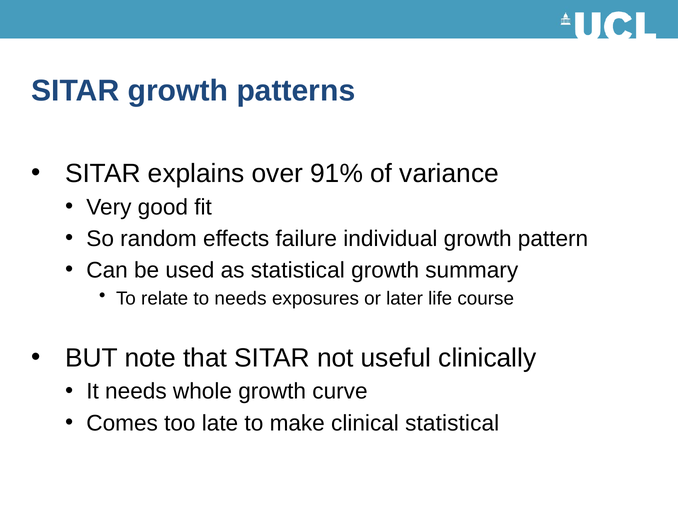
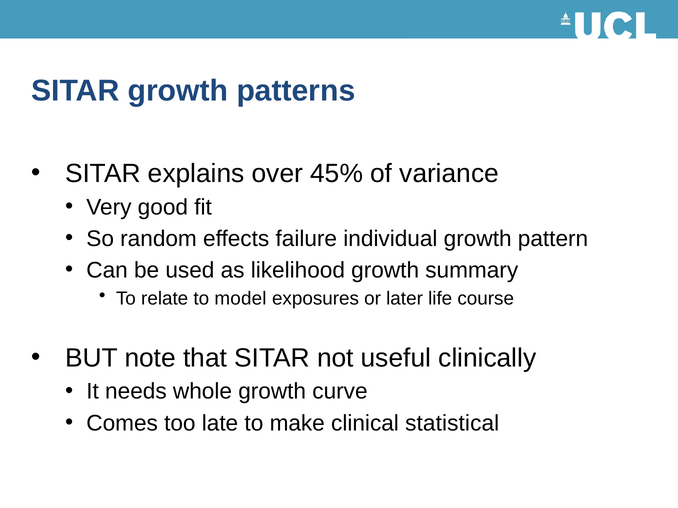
91%: 91% -> 45% (337, 174)
as statistical: statistical -> likelihood (298, 271)
to needs: needs -> model (241, 299)
